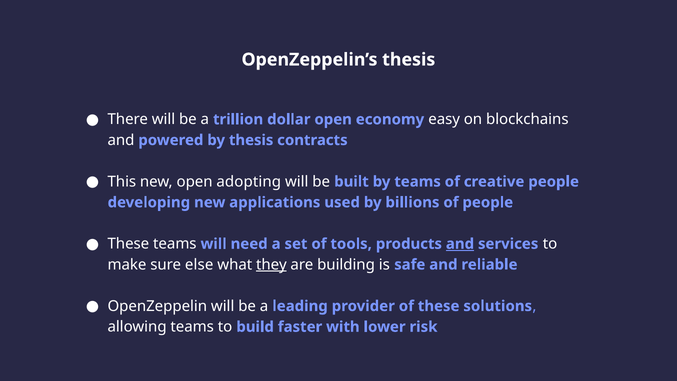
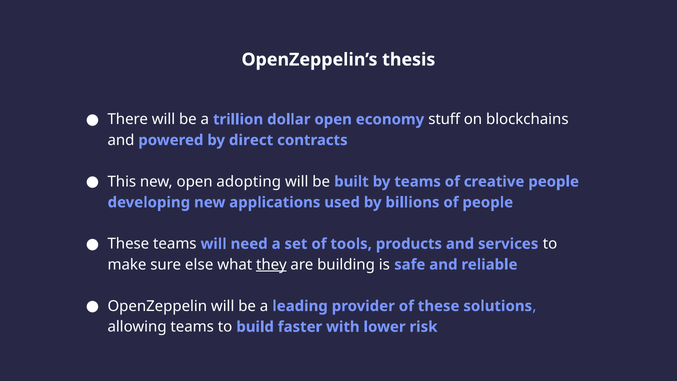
easy: easy -> stuff (444, 119)
by thesis: thesis -> direct (251, 140)
and underline: present -> none (460, 244)
